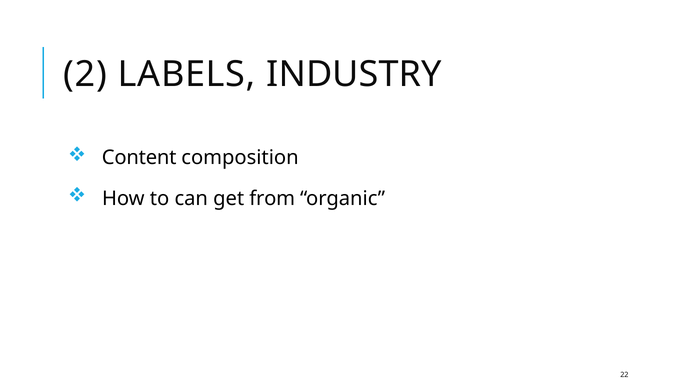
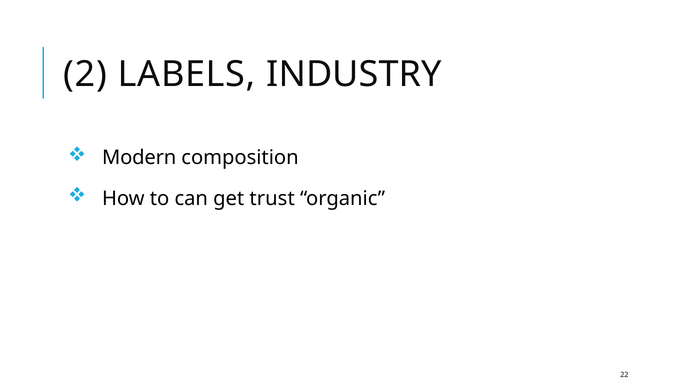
Content: Content -> Modern (139, 158)
from: from -> trust (272, 198)
